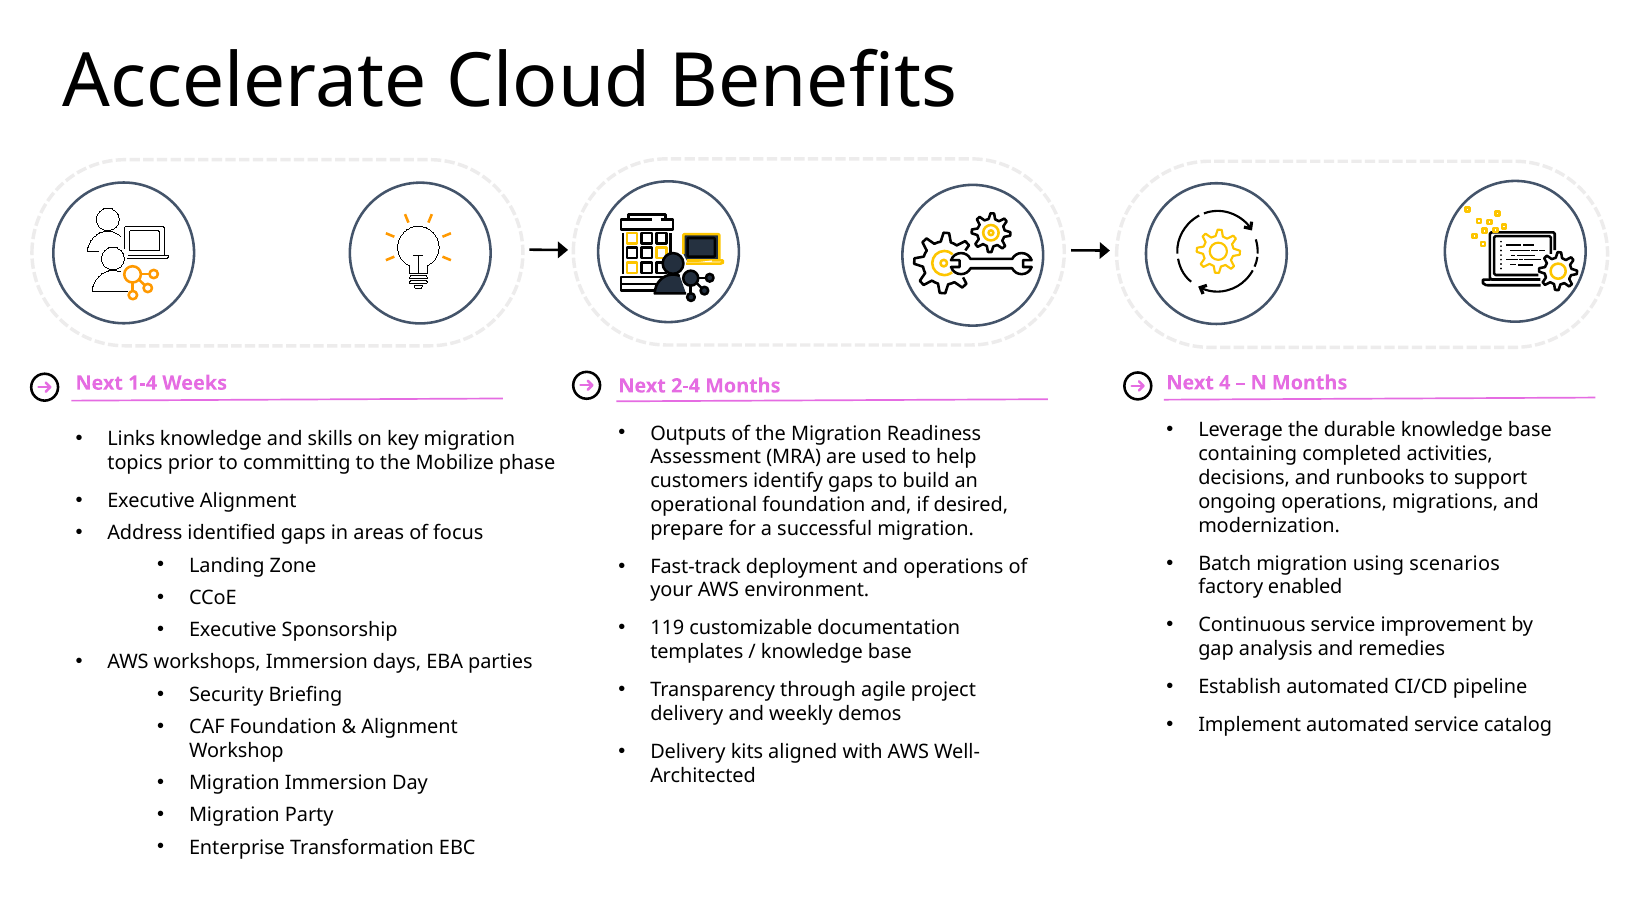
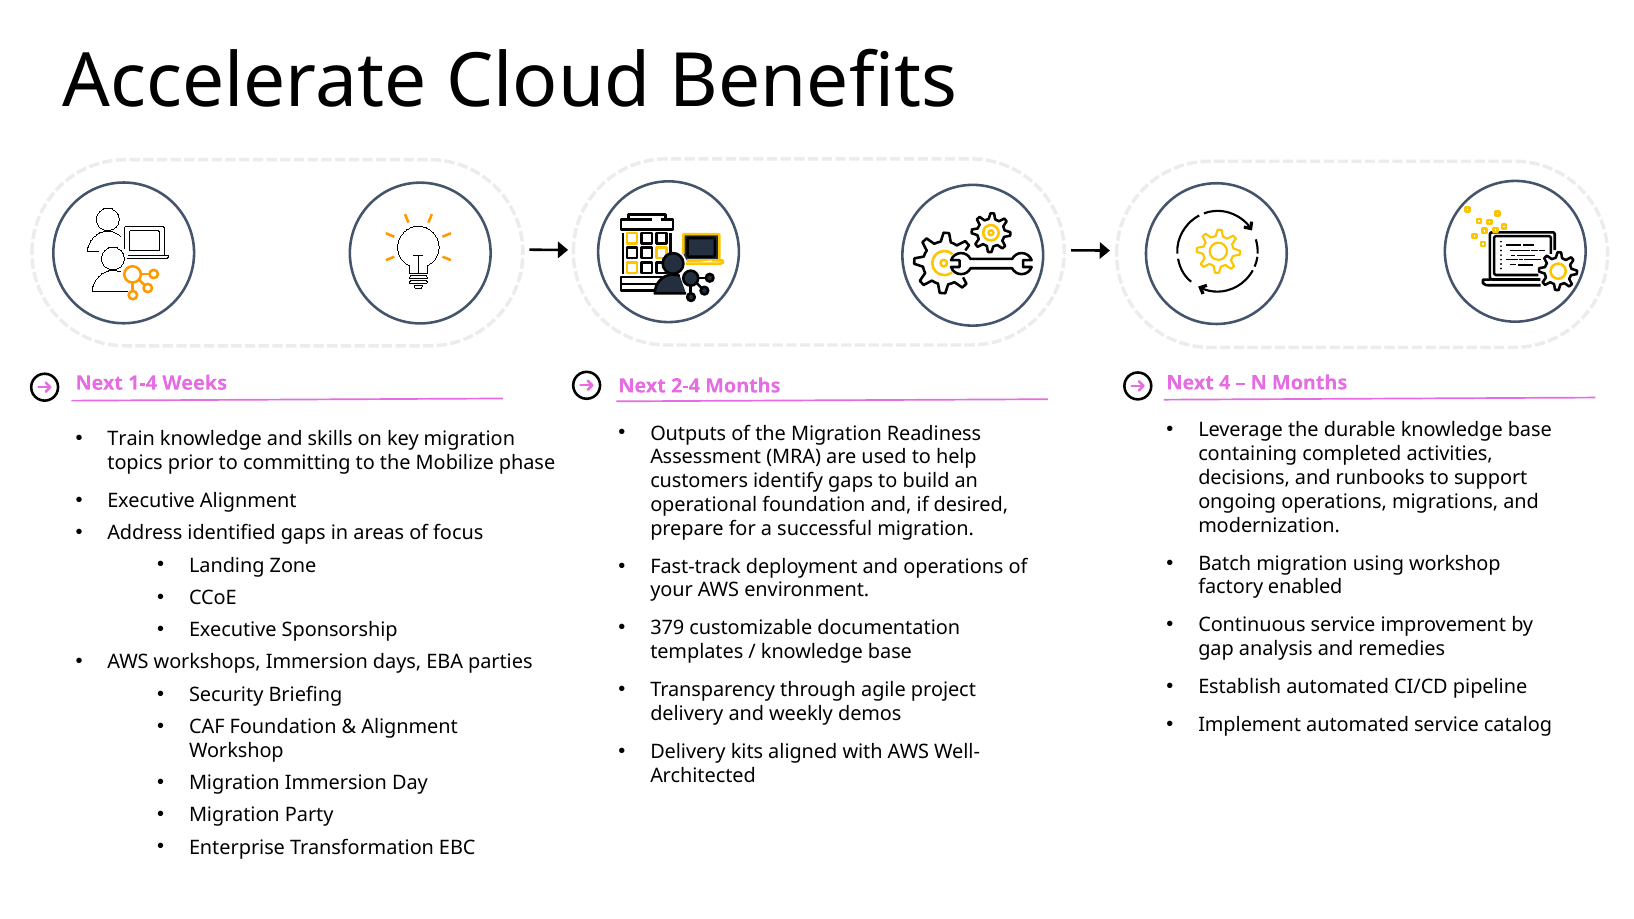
Links: Links -> Train (131, 439)
using scenarios: scenarios -> workshop (1455, 564)
119: 119 -> 379 (667, 628)
